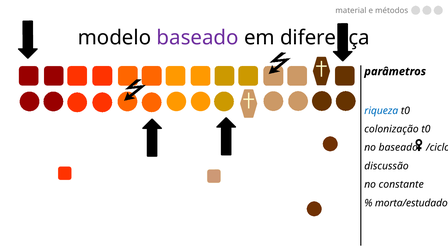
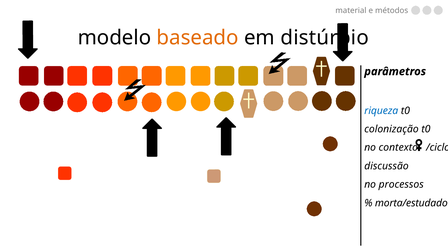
baseado colour: purple -> orange (198, 38)
diferença: diferença -> distúrbio (325, 38)
no baseado: baseado -> contexto (398, 148)
constante: constante -> processos (401, 184)
